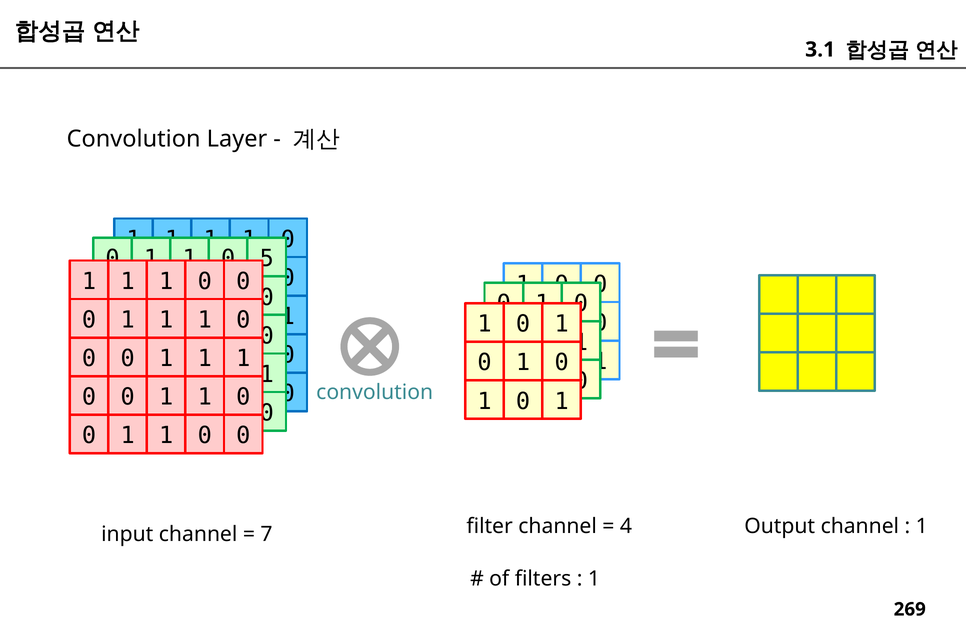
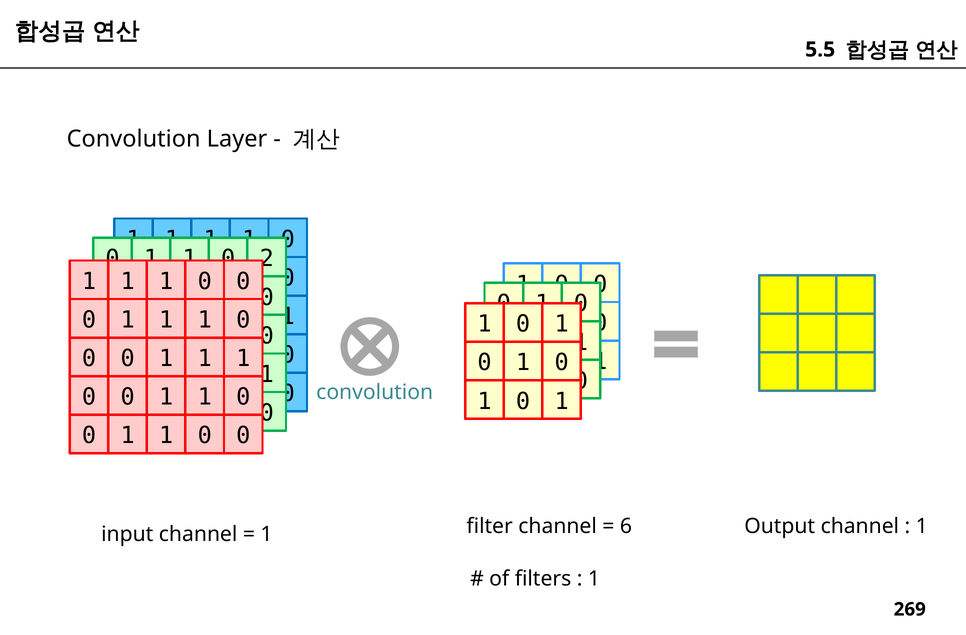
3.1: 3.1 -> 5.5 (820, 50)
5: 5 -> 2 (267, 258)
4: 4 -> 6 (626, 526)
7: 7 -> 1 (266, 534)
